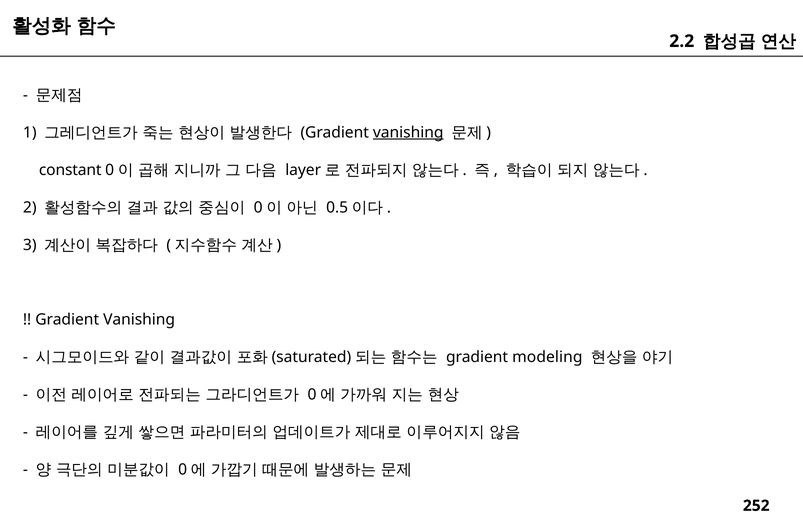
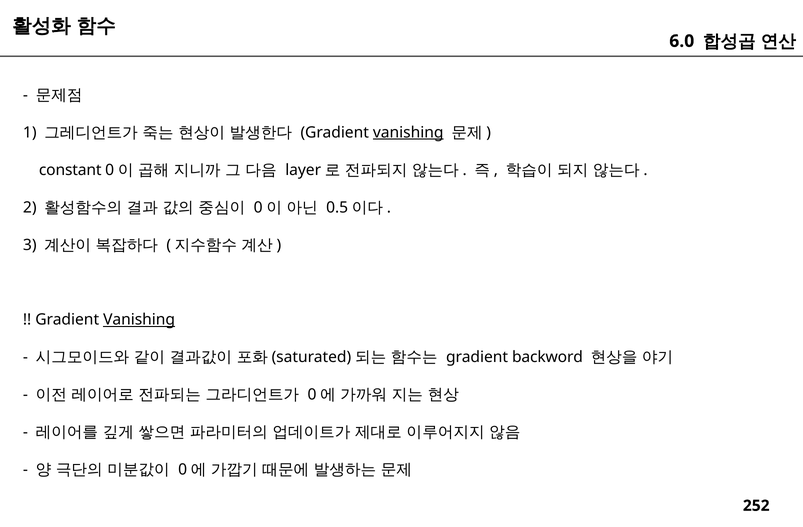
2.2: 2.2 -> 6.0 (682, 41)
Vanishing underline: none -> present (139, 320)
modeling: modeling -> backword (547, 358)
